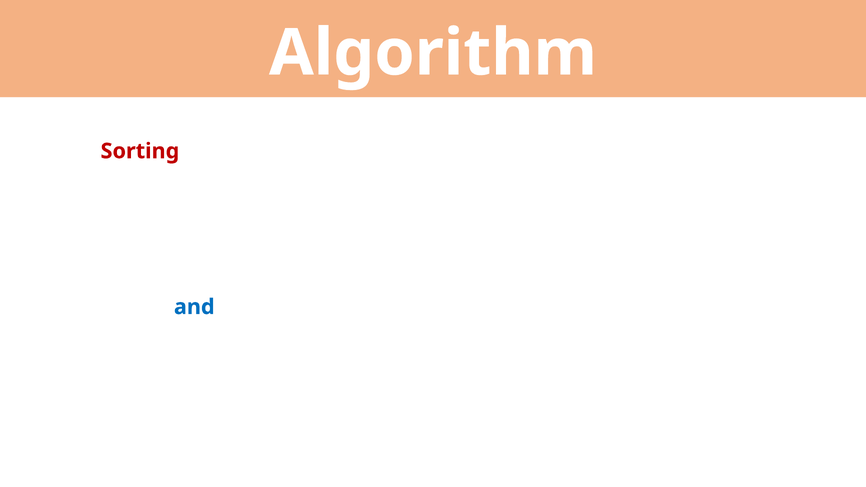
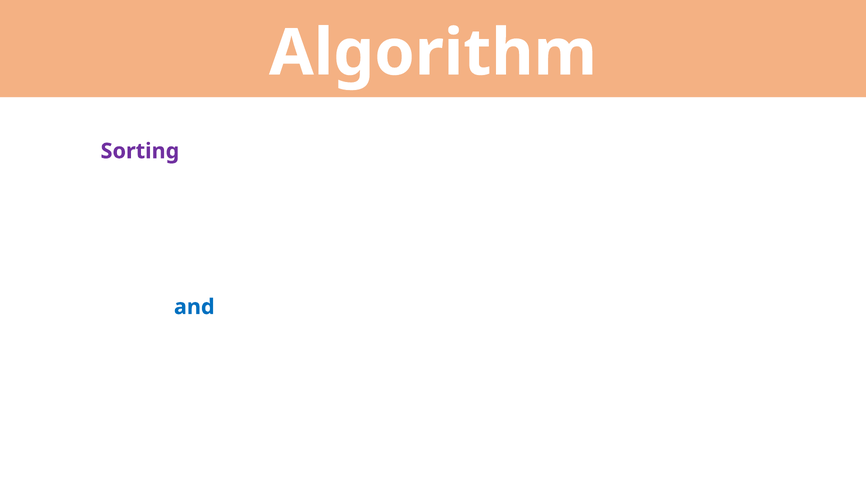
Sorting colour: red -> purple (140, 151)
